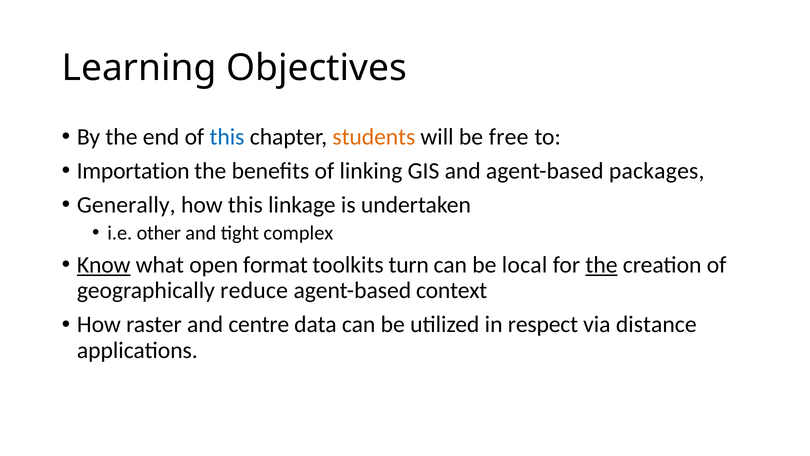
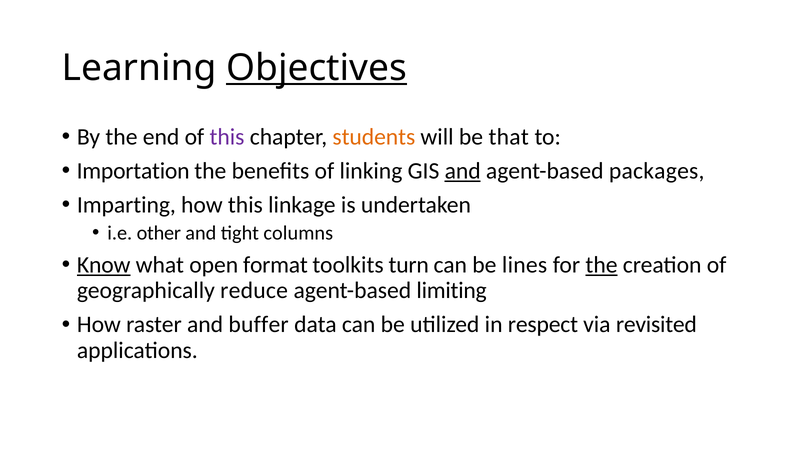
Objectives underline: none -> present (317, 68)
this colour: blue -> purple (227, 137)
free: free -> that (509, 137)
and underline: none -> present (463, 171)
Generally: Generally -> Imparting (126, 205)
complex: complex -> columns (298, 233)
local: local -> lines (525, 265)
context: context -> limiting (452, 290)
centre: centre -> buffer (259, 324)
distance: distance -> revisited (656, 324)
